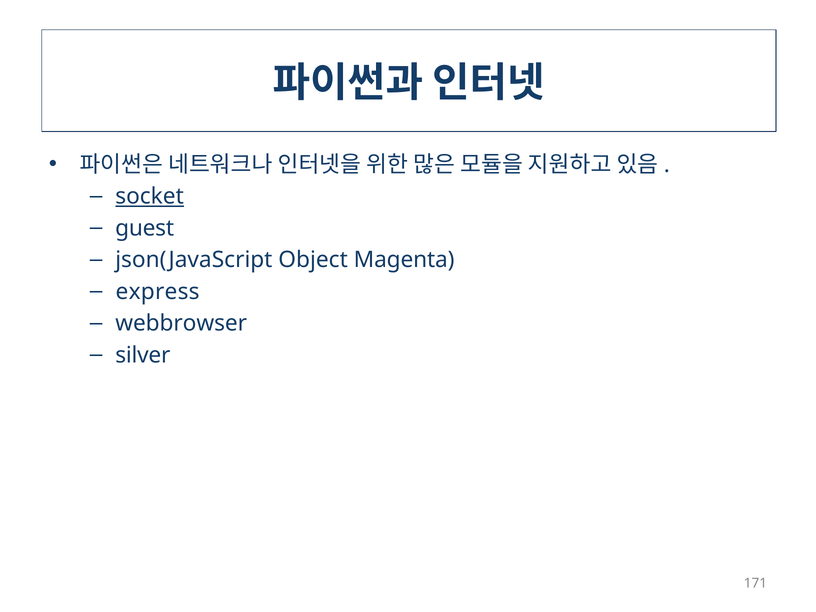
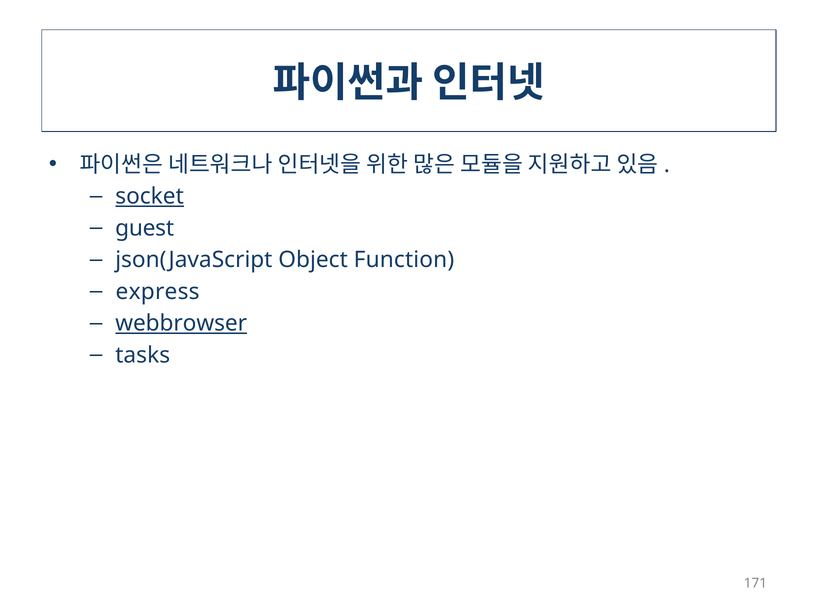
Magenta: Magenta -> Function (404, 260)
webbrowser underline: none -> present (181, 324)
silver: silver -> tasks (143, 355)
